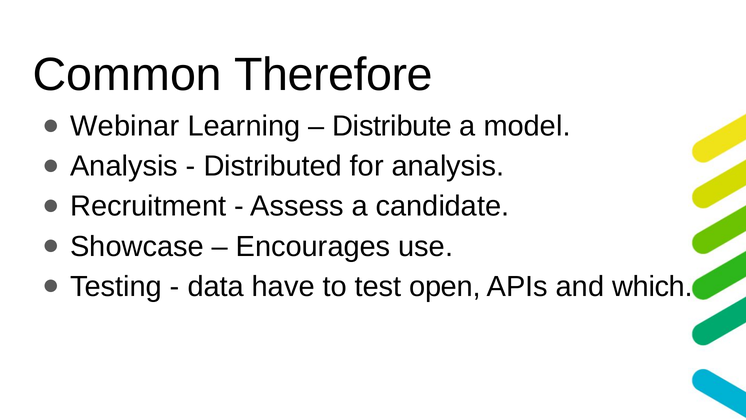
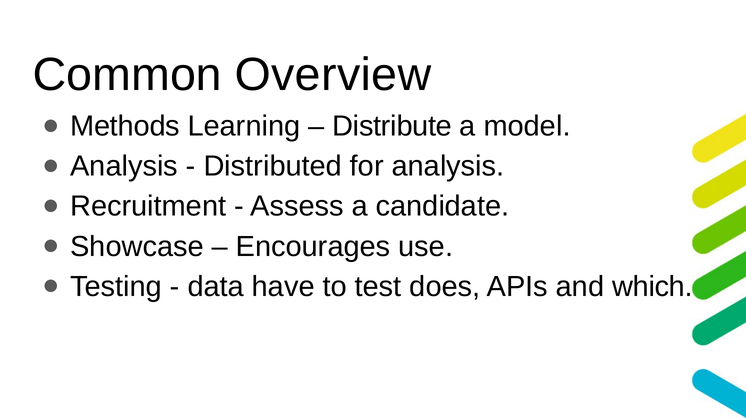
Therefore: Therefore -> Overview (333, 75)
Webinar: Webinar -> Methods (125, 126)
open: open -> does (445, 286)
